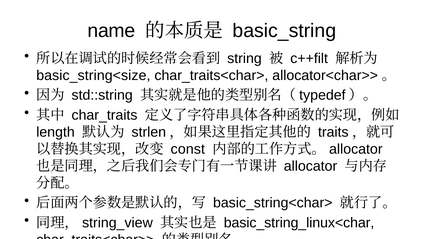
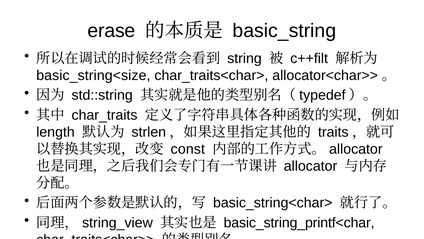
name: name -> erase (111, 31)
basic_string_linux<char: basic_string_linux<char -> basic_string_printf<char (299, 222)
